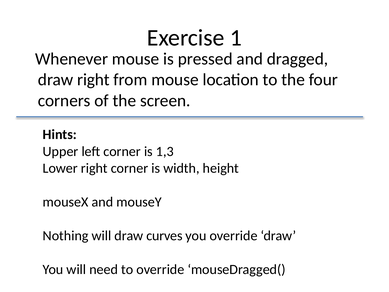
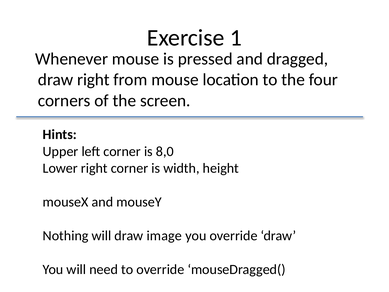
1,3: 1,3 -> 8,0 (165, 151)
curves: curves -> image (164, 236)
